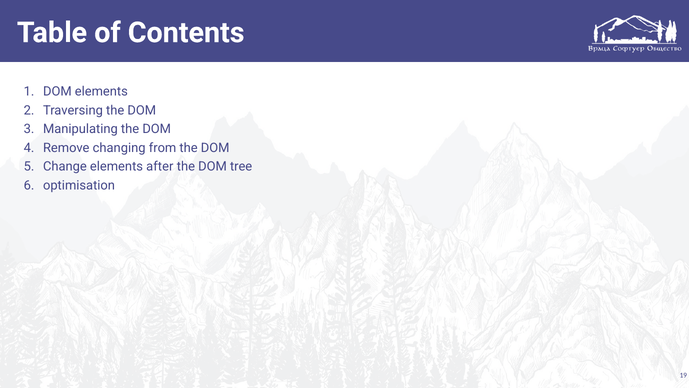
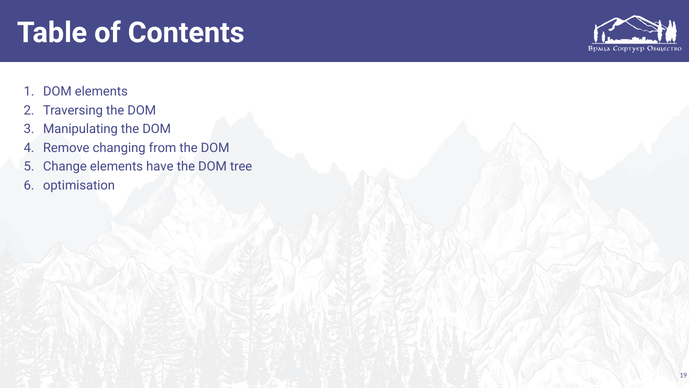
after: after -> have (160, 166)
